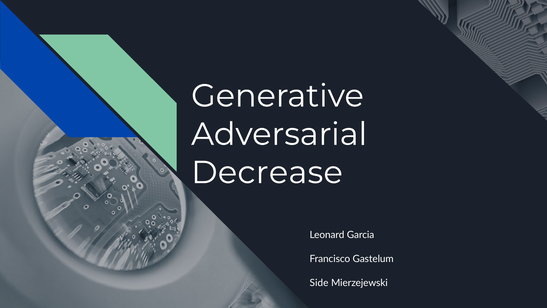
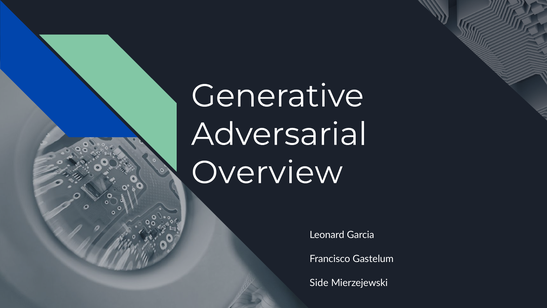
Decrease: Decrease -> Overview (267, 172)
